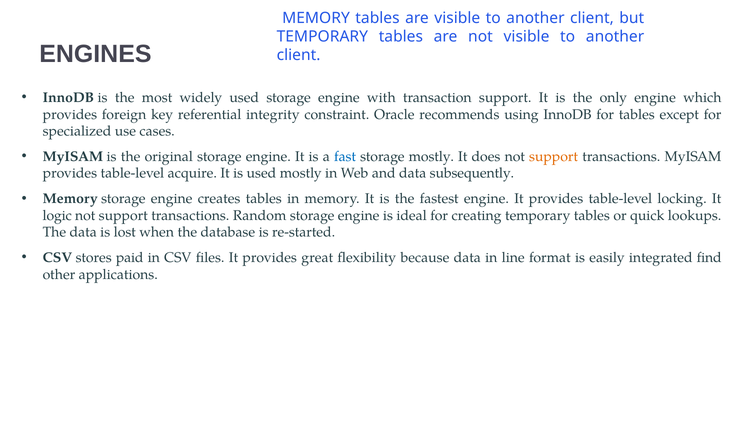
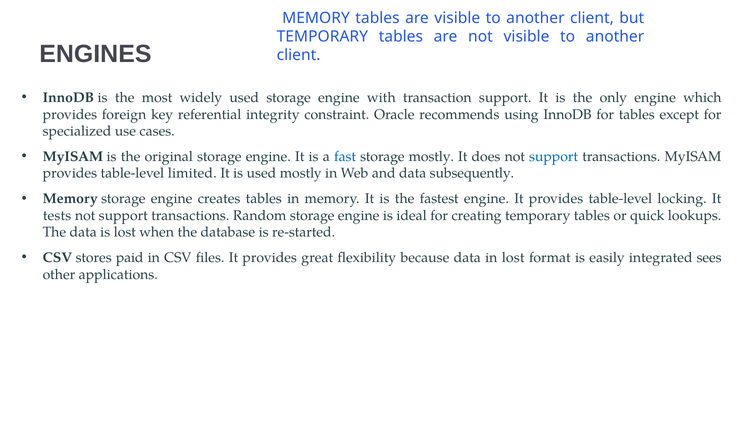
support colour: orange -> blue (554, 156)
acquire: acquire -> limited (192, 173)
logic: logic -> tests (57, 215)
in line: line -> lost (513, 257)
find: find -> sees (709, 257)
